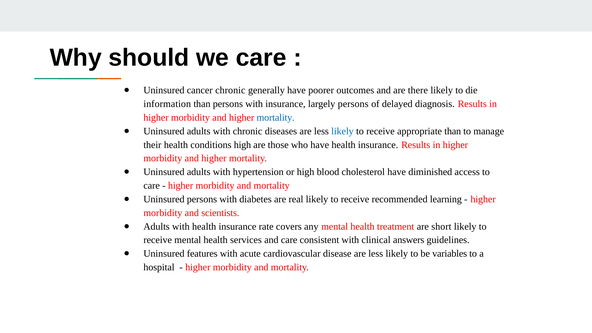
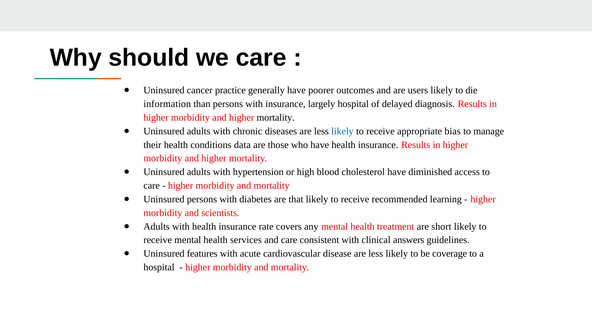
cancer chronic: chronic -> practice (230, 90)
there: there -> users (418, 90)
largely persons: persons -> hospital (353, 104)
mortality colour: blue -> black (276, 118)
appropriate than: than -> bias (453, 131)
conditions high: high -> data (242, 145)
real: real -> that (296, 199)
variables: variables -> coverage (450, 254)
